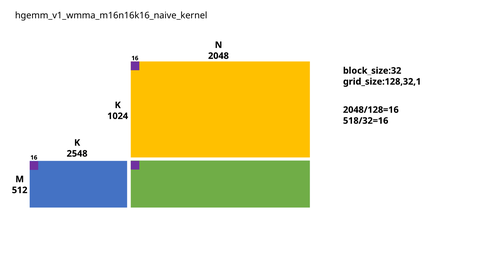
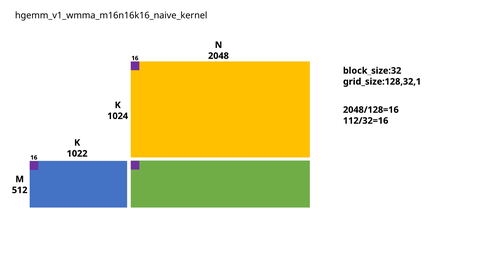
518/32=16: 518/32=16 -> 112/32=16 (366, 121)
2548: 2548 -> 1022 (77, 153)
